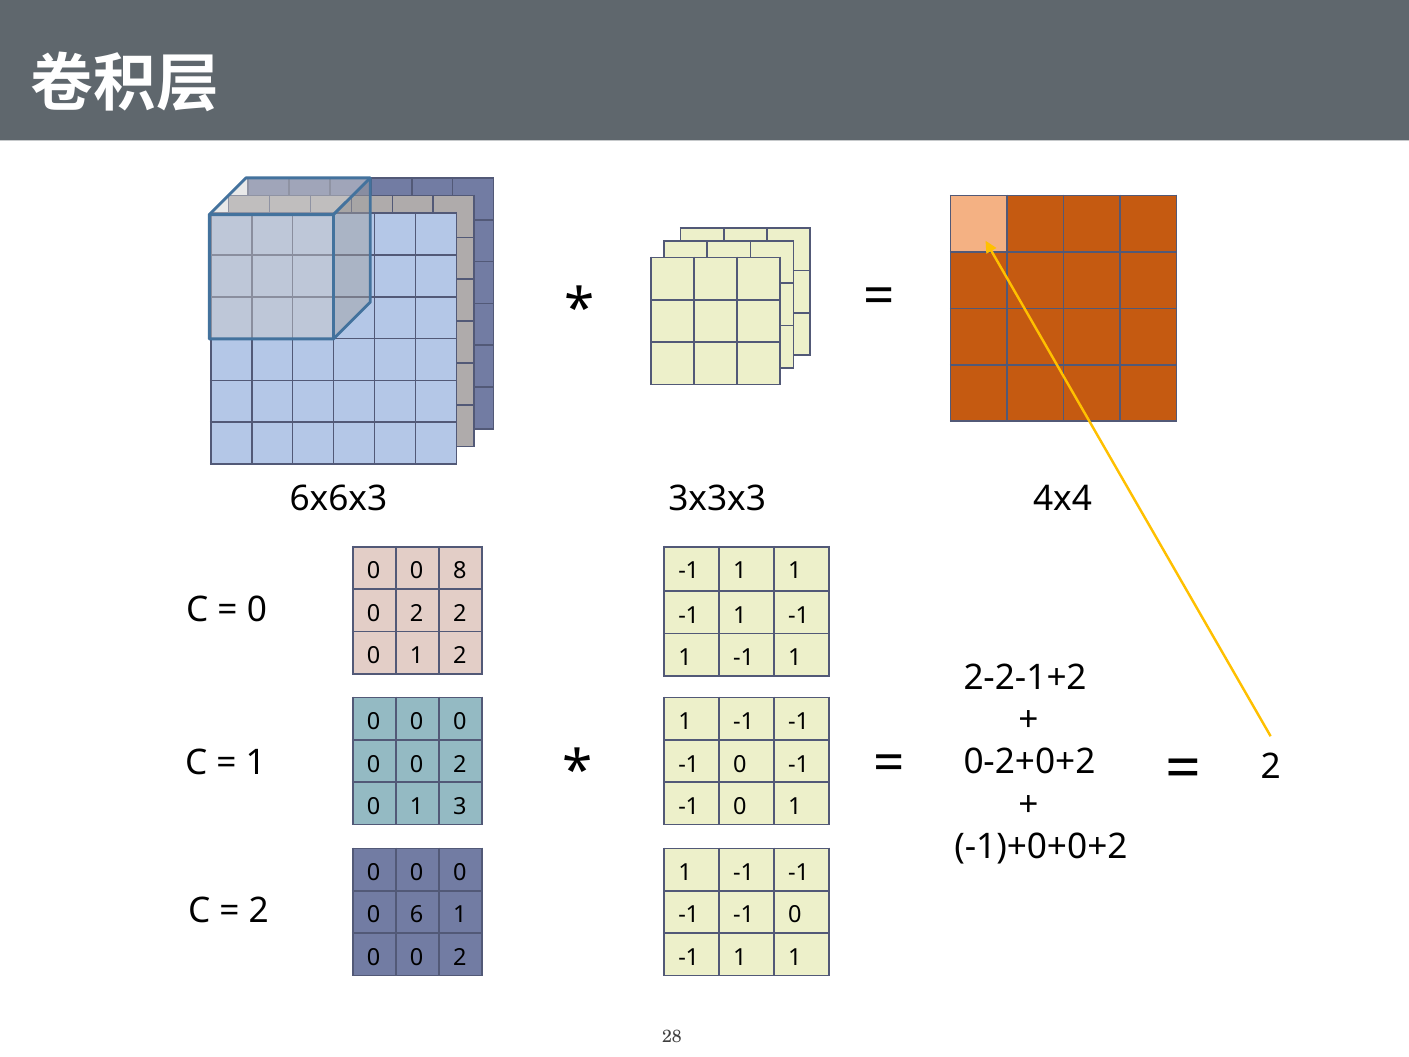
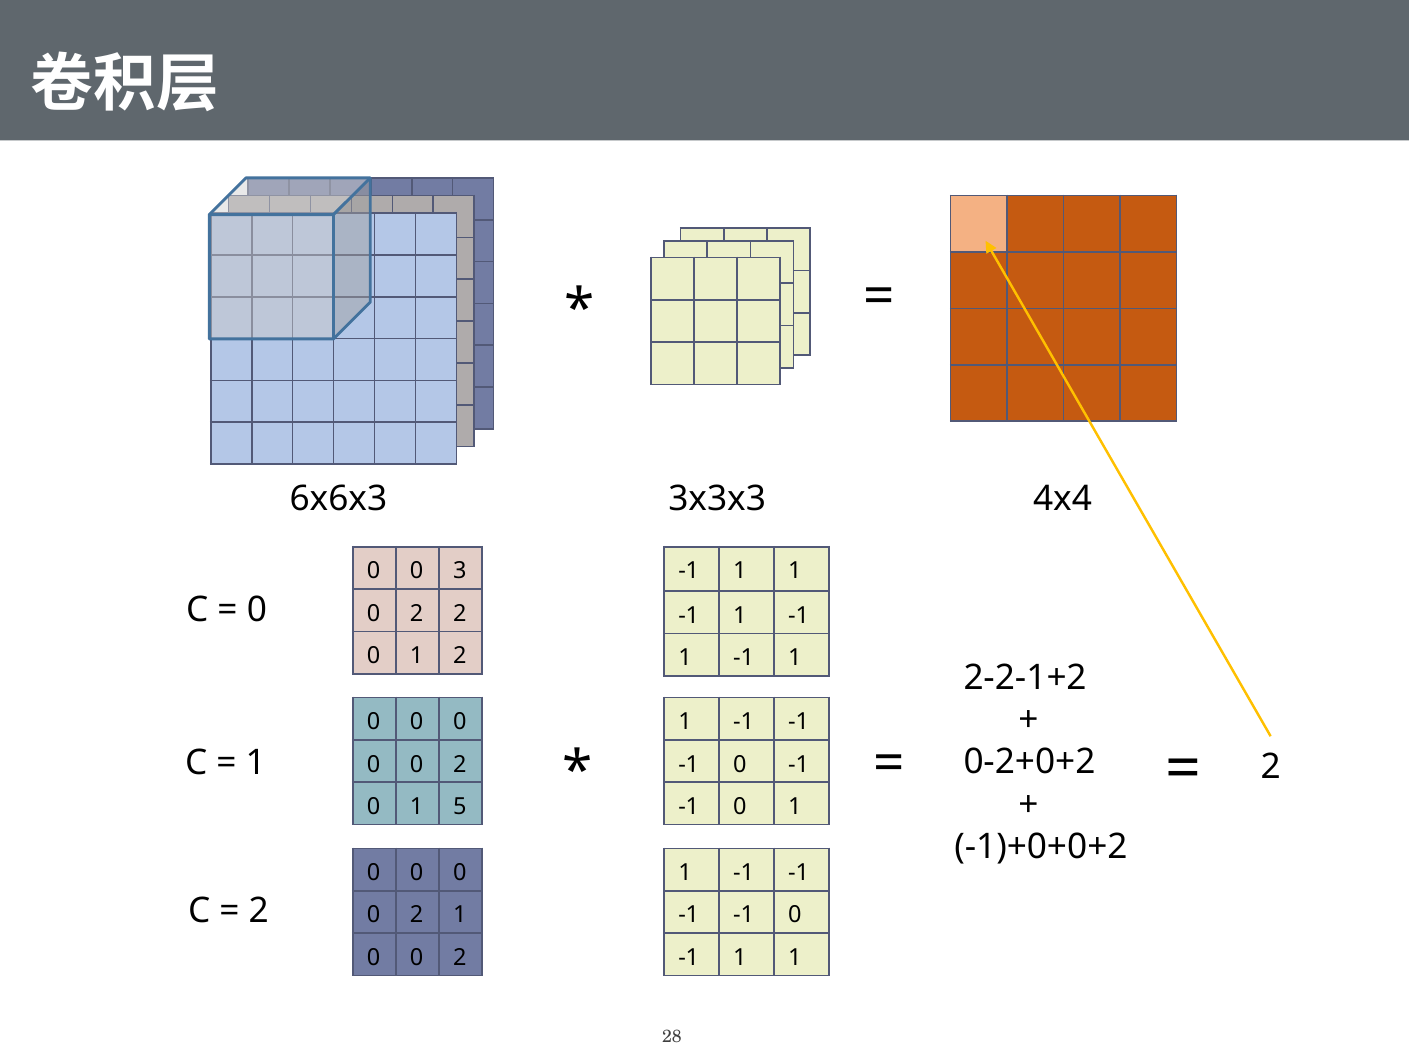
8: 8 -> 3 (460, 571)
3: 3 -> 5 (460, 806)
6: 6 -> 2 (417, 915)
